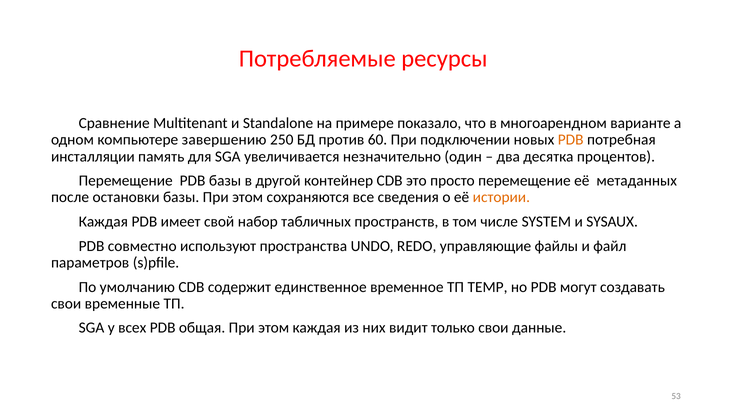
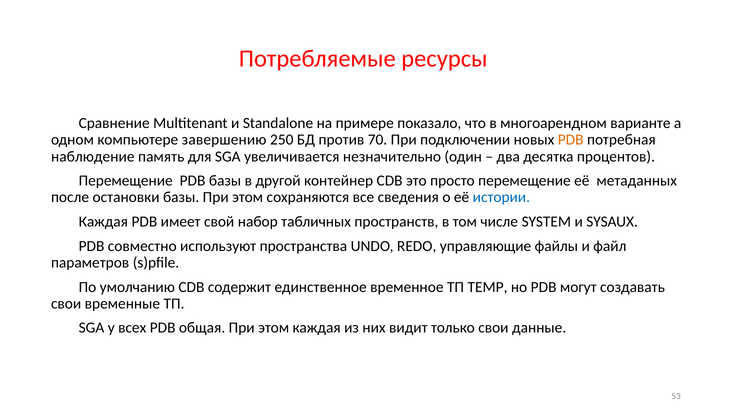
60: 60 -> 70 (377, 140)
инсталляции: инсталляции -> наблюдение (93, 156)
истории colour: orange -> blue (501, 197)
